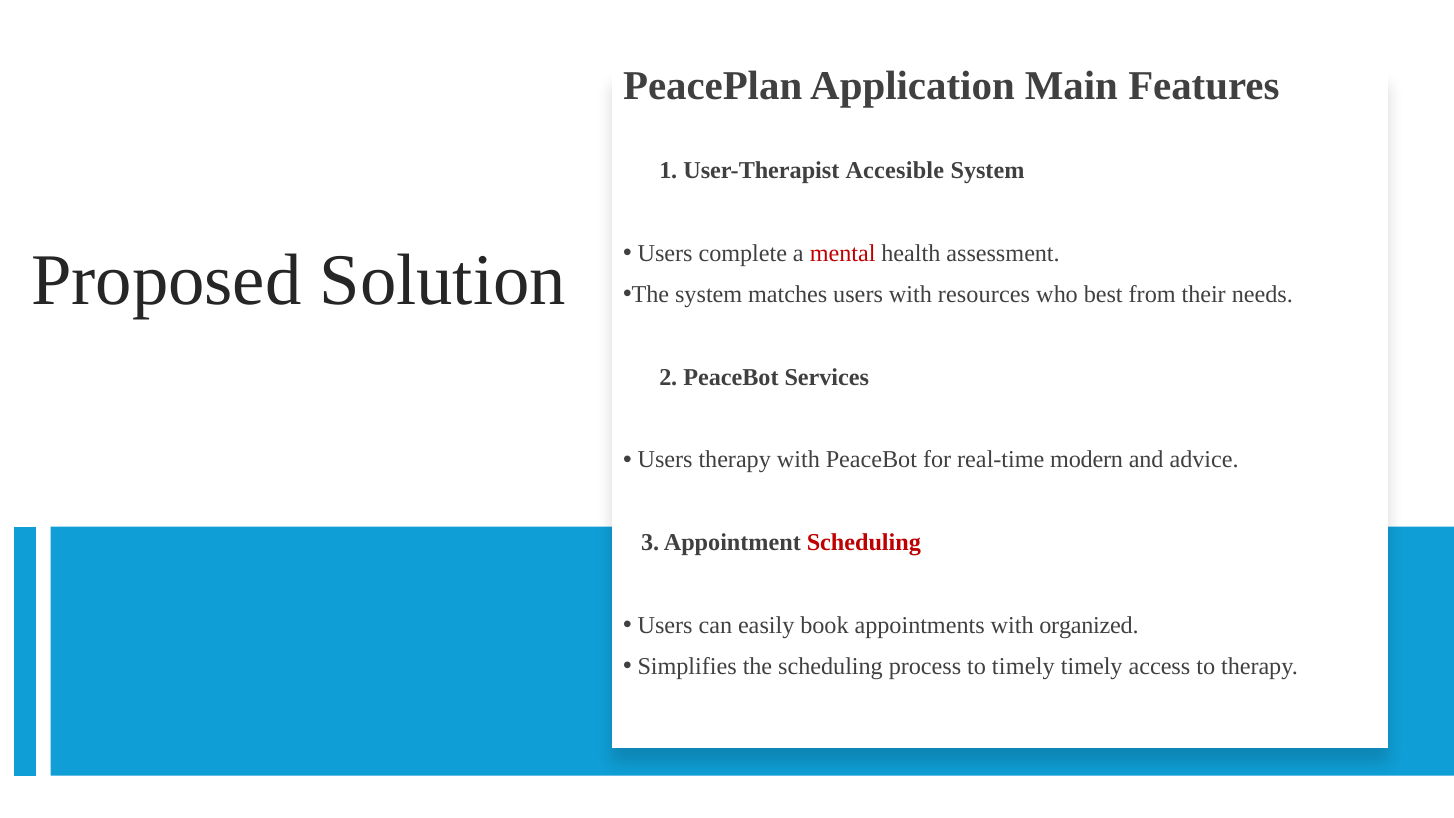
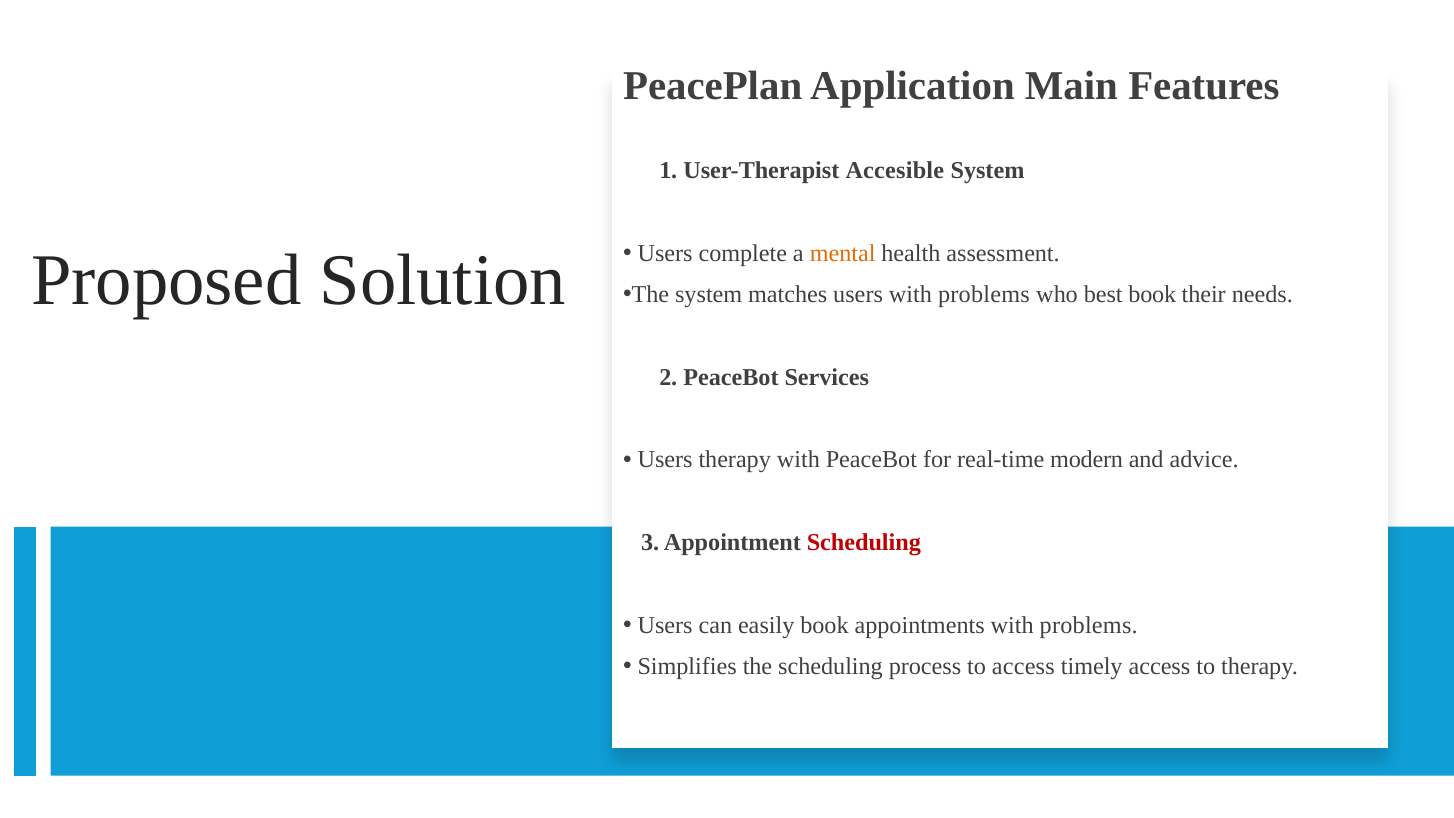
mental colour: red -> orange (843, 253)
users with resources: resources -> problems (984, 295)
best from: from -> book (1152, 295)
appointments with organized: organized -> problems (1089, 625)
to timely: timely -> access (1023, 666)
